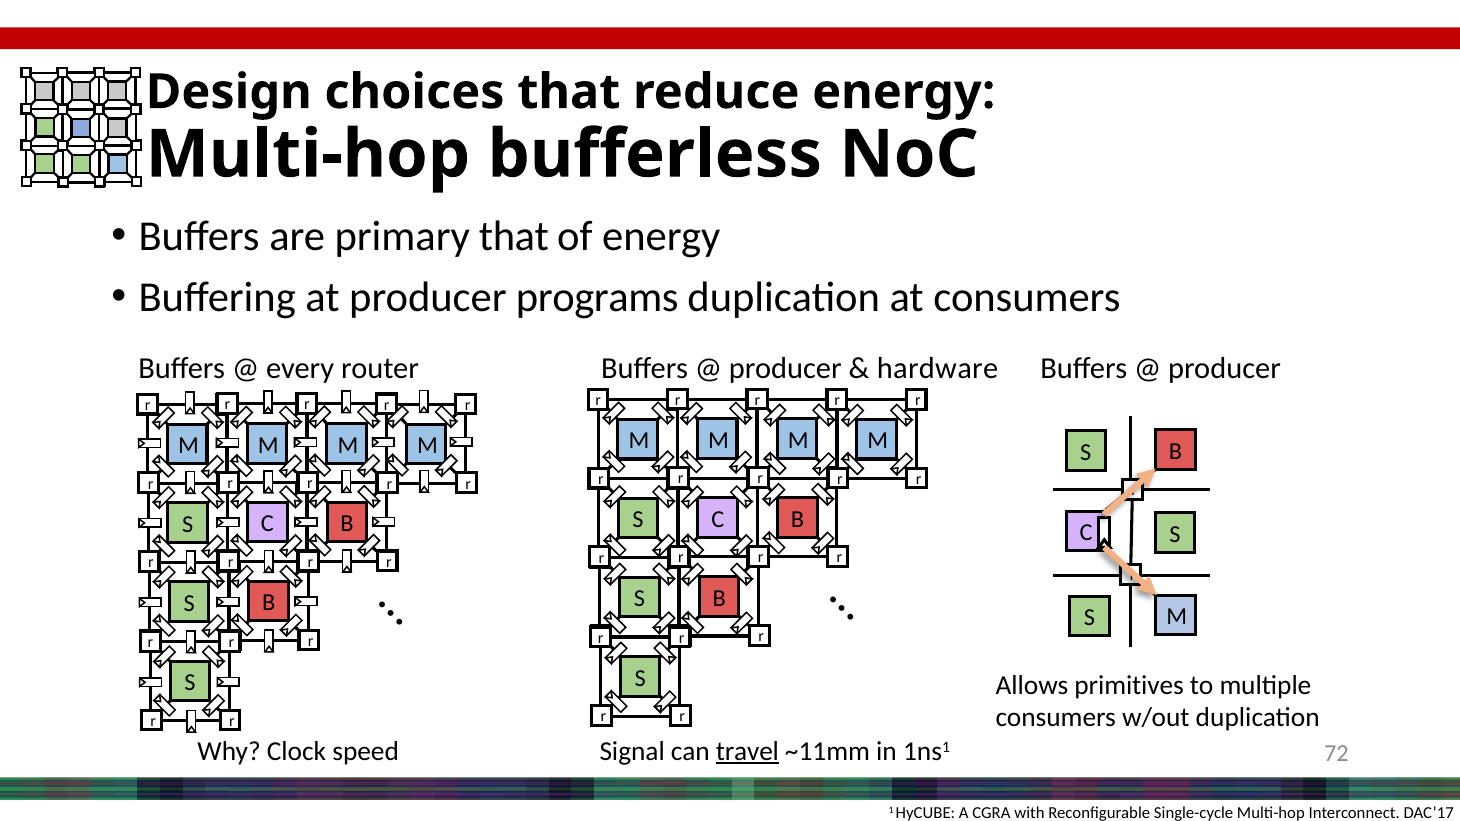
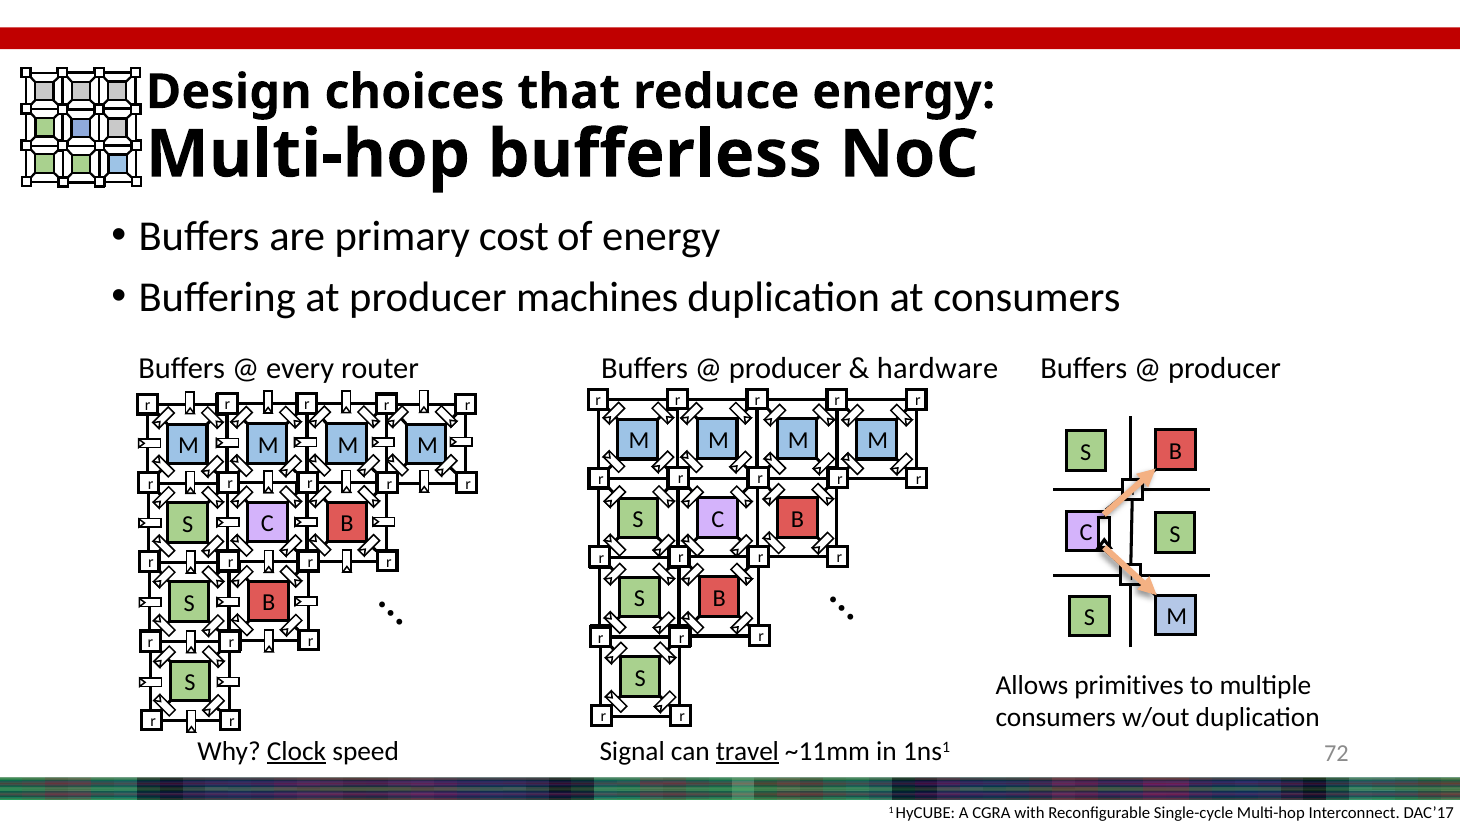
primary that: that -> cost (514, 236)
programs: programs -> machines (597, 297)
Clock underline: none -> present (296, 751)
